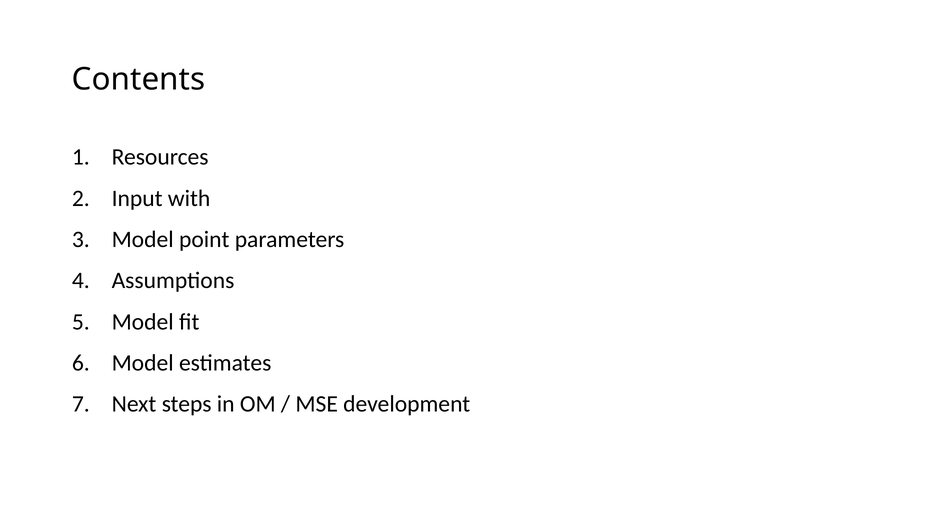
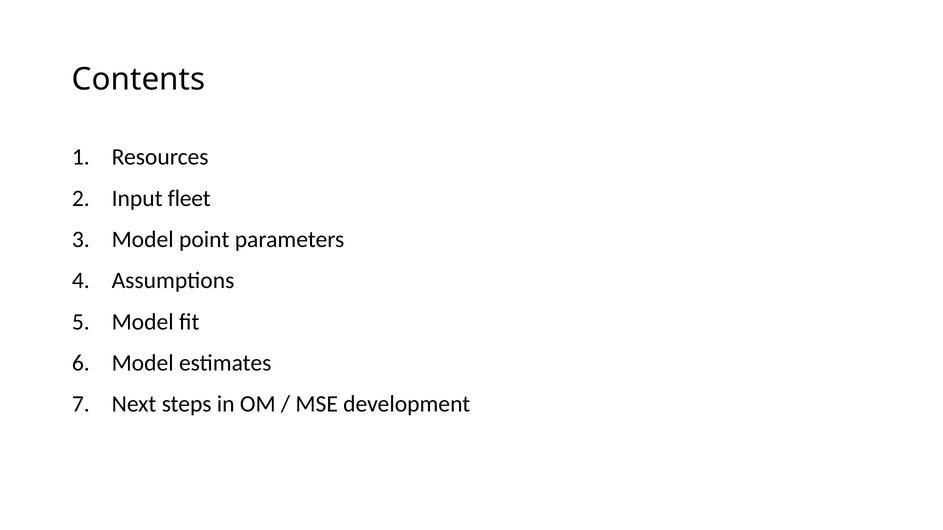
with: with -> fleet (189, 199)
